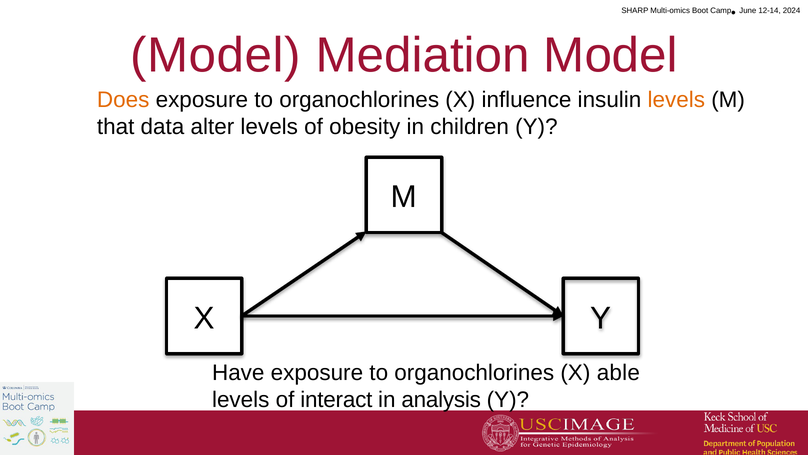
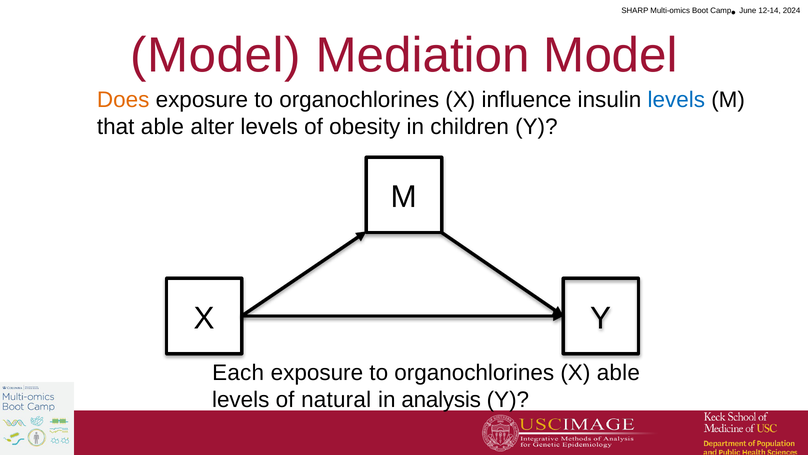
levels colour: orange -> blue (676, 100)
that data: data -> able (162, 127)
Have: Have -> Each (238, 372)
interact: interact -> natural (336, 399)
